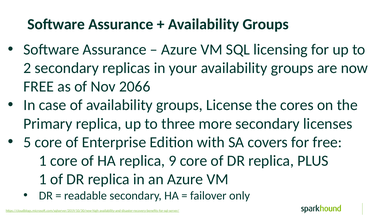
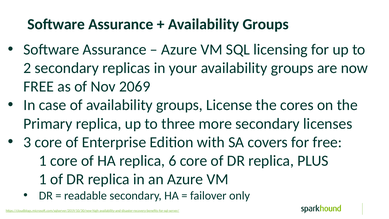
2066: 2066 -> 2069 (135, 87)
5: 5 -> 3 (27, 142)
9: 9 -> 6 (172, 161)
